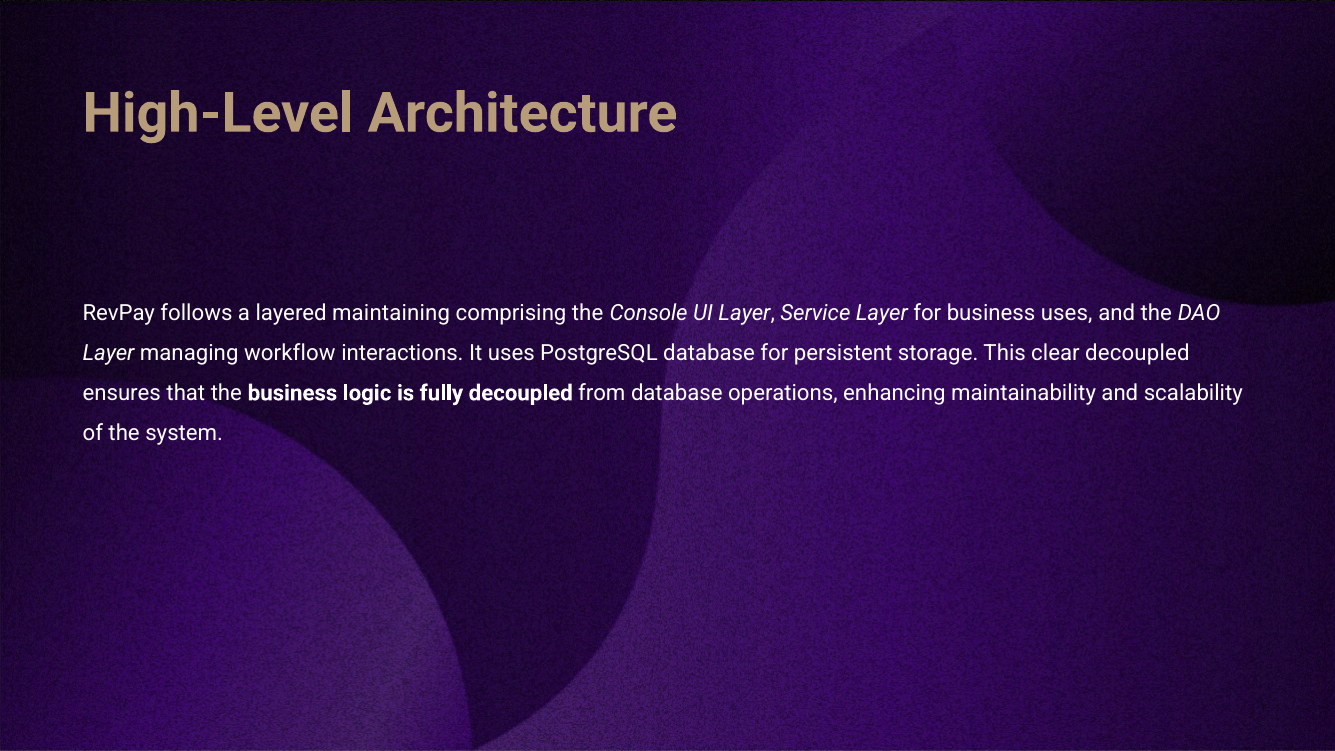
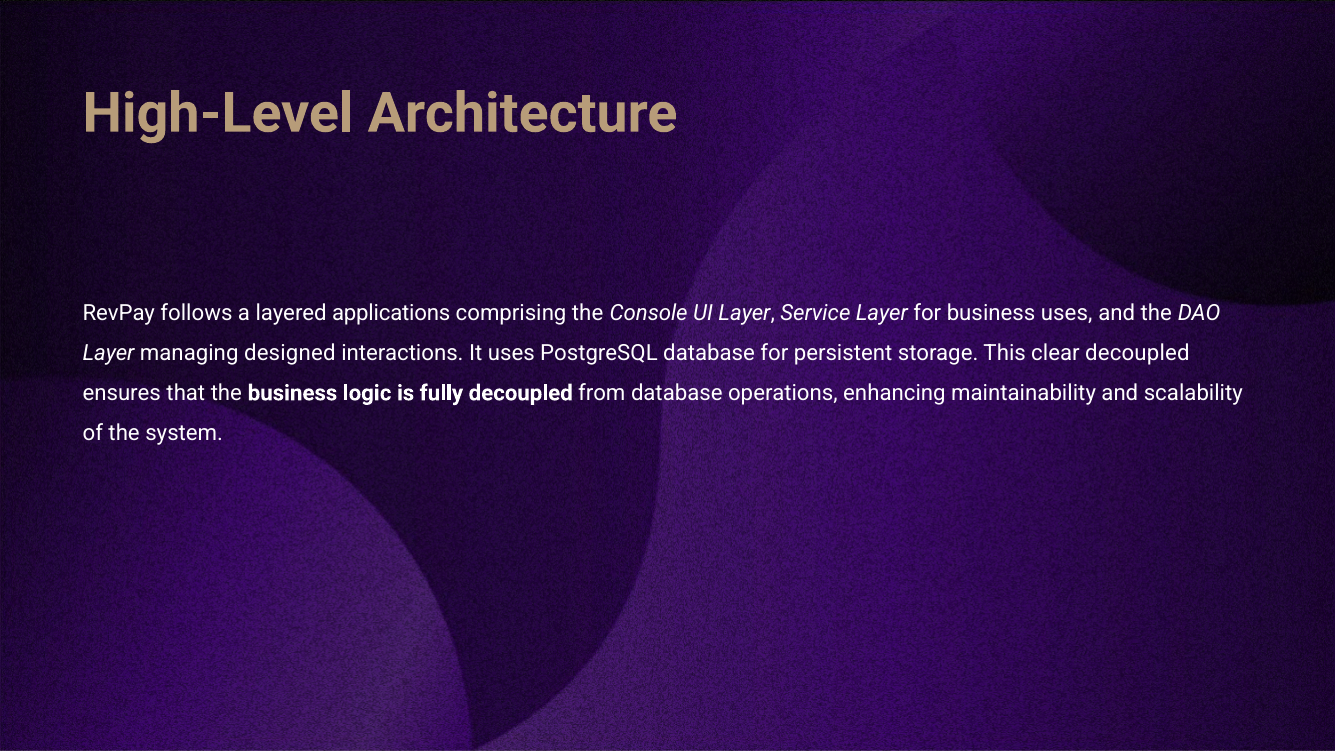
maintaining: maintaining -> applications (391, 313)
workflow: workflow -> designed (290, 353)
